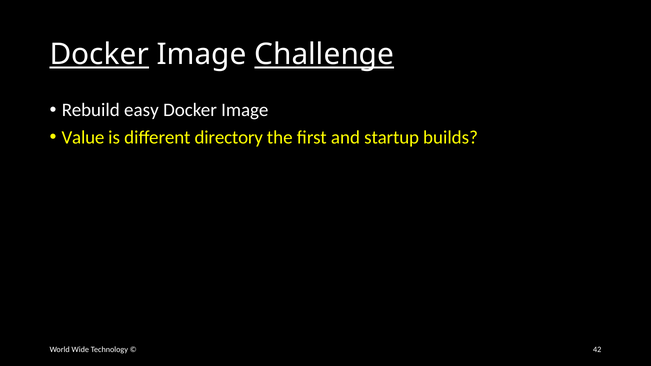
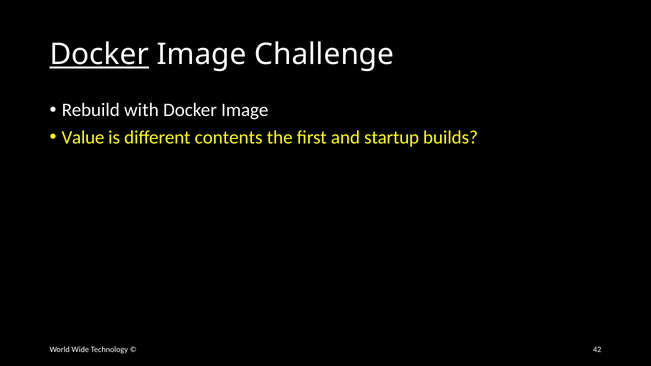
Challenge underline: present -> none (324, 55)
easy: easy -> with (141, 110)
directory: directory -> contents (229, 137)
